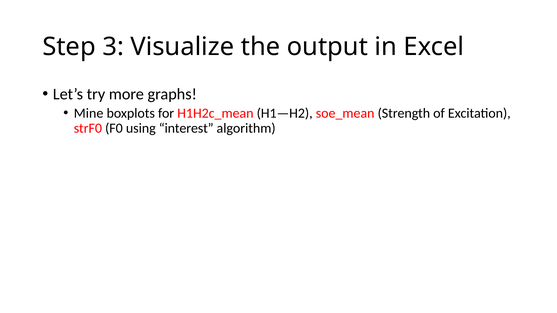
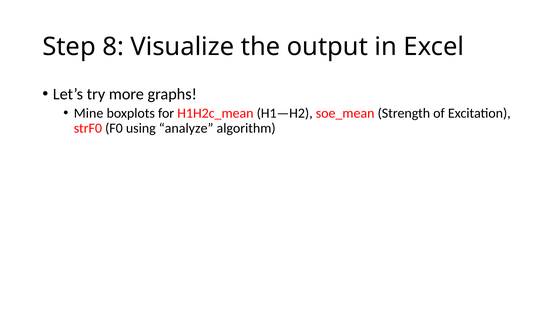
3: 3 -> 8 (113, 47)
interest: interest -> analyze (186, 128)
